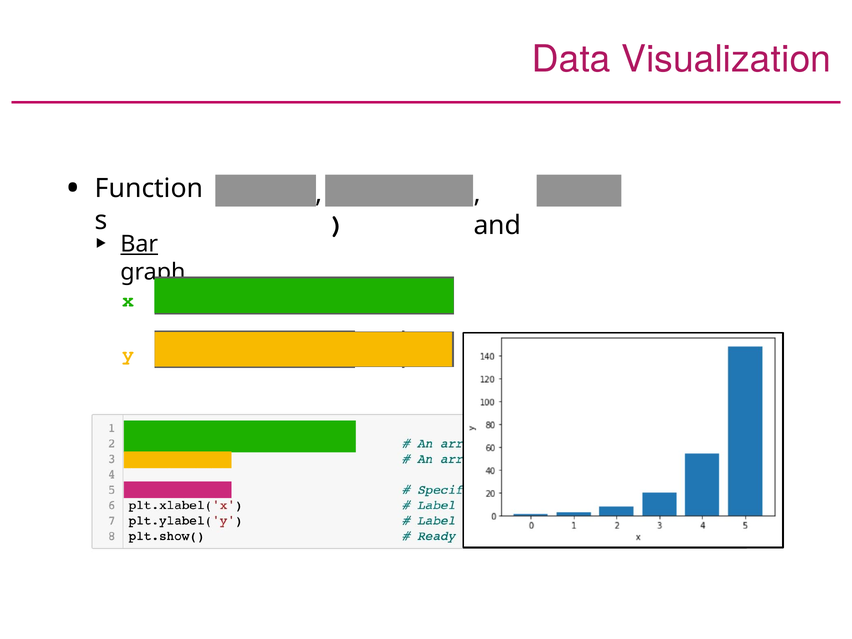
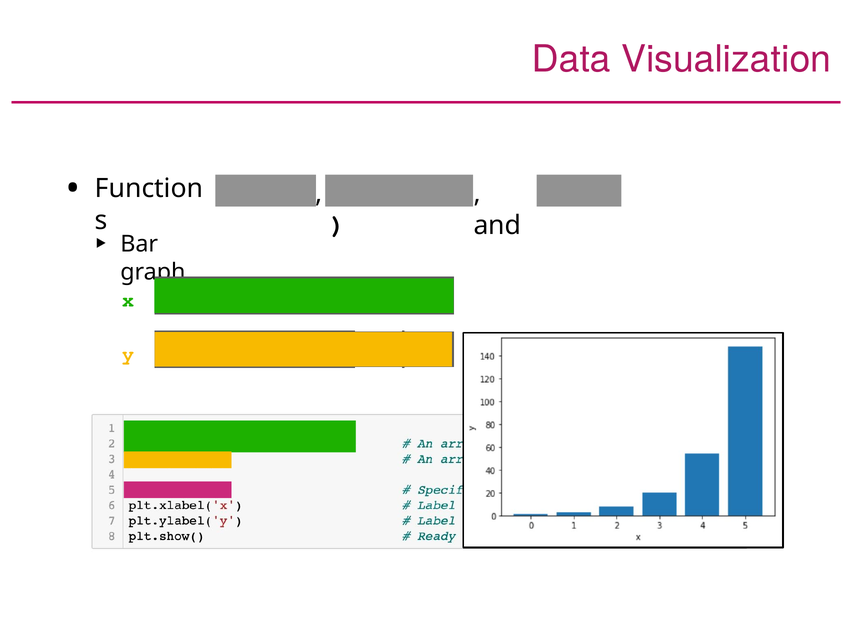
Bar underline: present -> none (139, 244)
